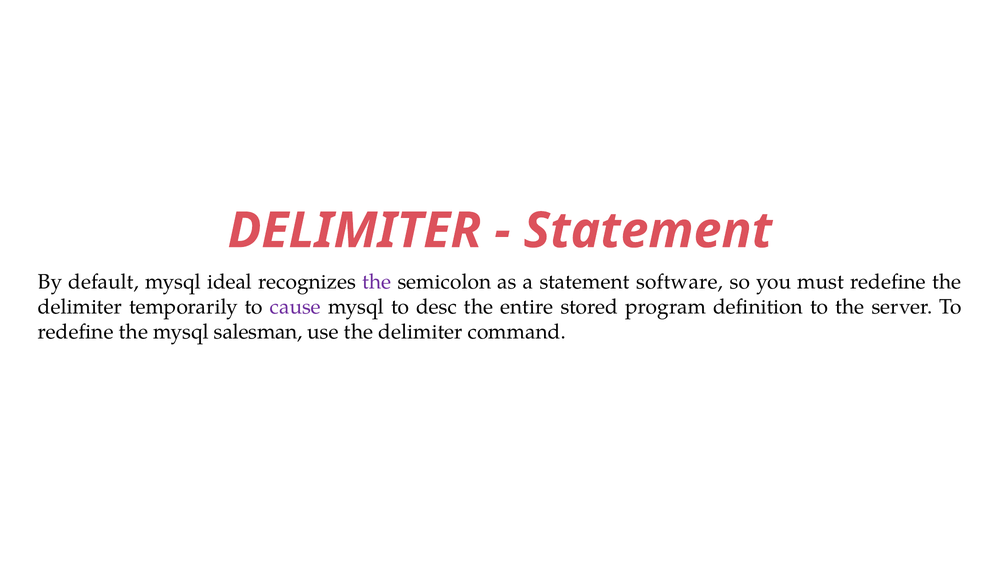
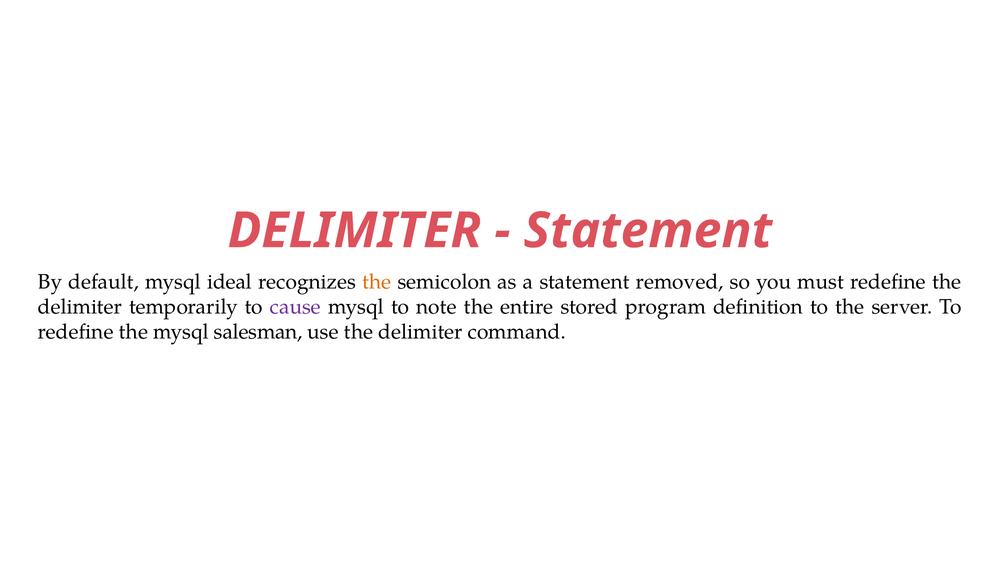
the colour: purple -> orange (377, 282)
software: software -> removed (680, 282)
desc: desc -> note (436, 307)
